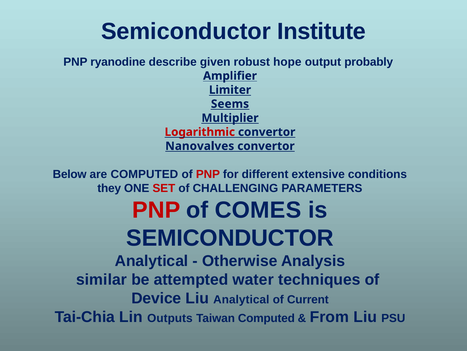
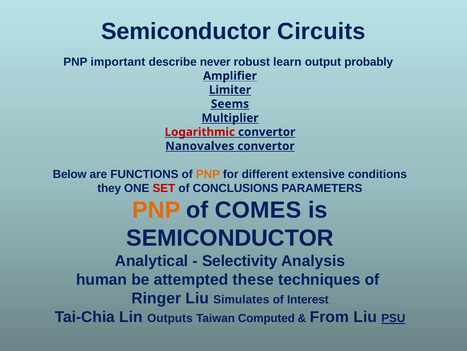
Institute: Institute -> Circuits (321, 31)
ryanodine: ryanodine -> important (118, 62)
given: given -> never (215, 62)
hope: hope -> learn (287, 62)
are COMPUTED: COMPUTED -> FUNCTIONS (144, 174)
PNP colour: red -> orange (208, 174)
CHALLENGING: CHALLENGING -> CONCLUSIONS (235, 188)
PNP colour: red -> orange (156, 210)
Otherwise: Otherwise -> Selectivity (240, 260)
similar: similar -> human (102, 279)
water: water -> these (253, 279)
Device: Device -> Ringer (156, 298)
Liu Analytical: Analytical -> Simulates (241, 299)
Current: Current -> Interest (308, 299)
PSU underline: none -> present (393, 318)
